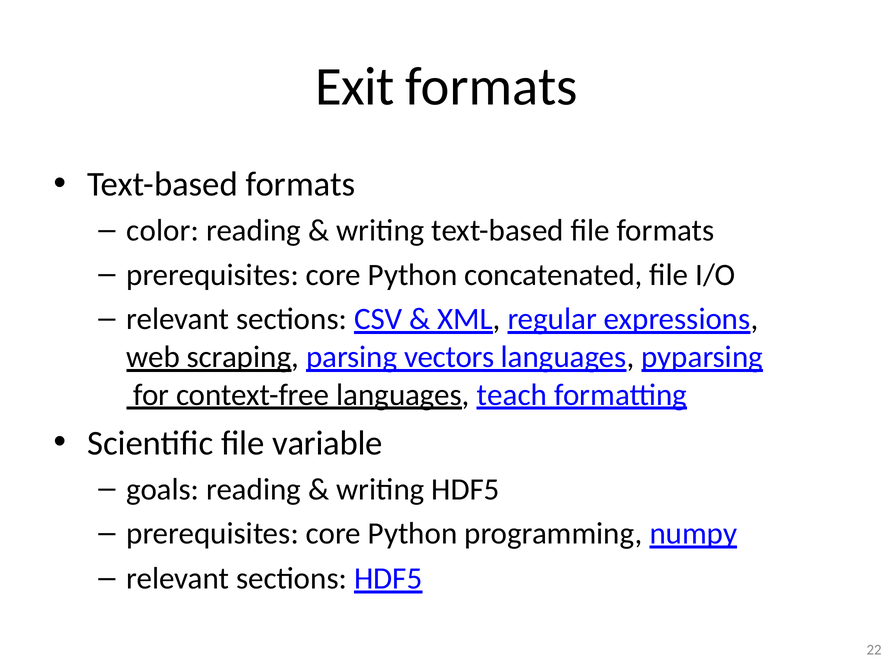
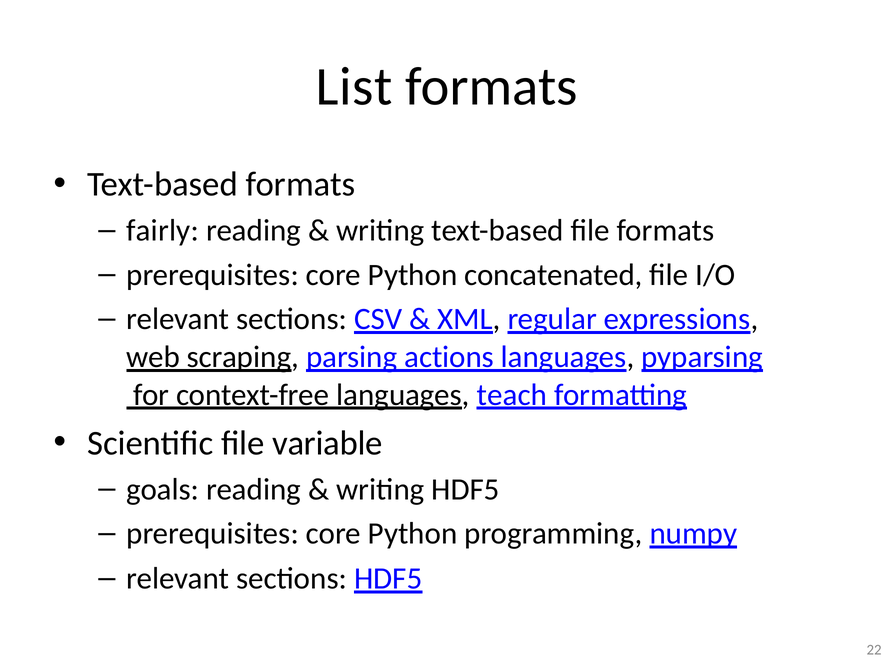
Exit: Exit -> List (354, 87)
color: color -> fairly (163, 230)
vectors: vectors -> actions (449, 357)
